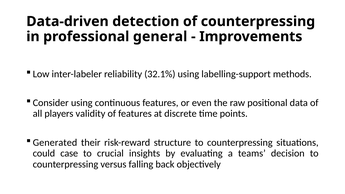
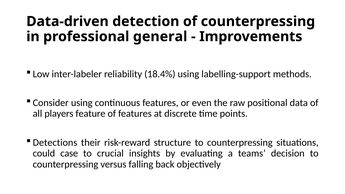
32.1%: 32.1% -> 18.4% (160, 74)
validity: validity -> feature (91, 114)
Generated: Generated -> Detections (55, 143)
